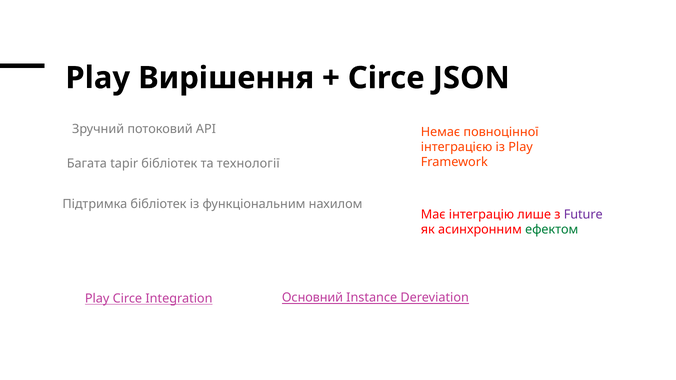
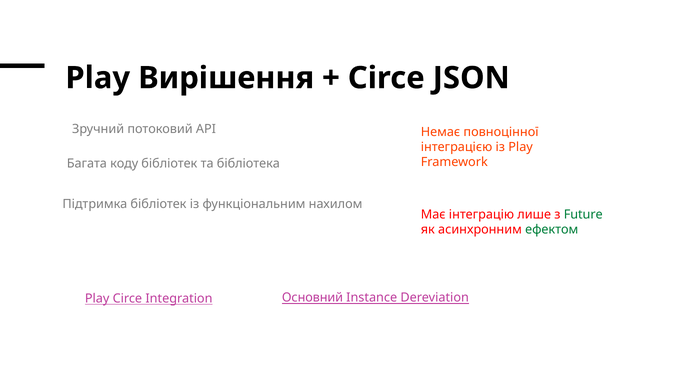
tapir: tapir -> коду (124, 164)
технології: технології -> бібліотека (248, 164)
Future colour: purple -> green (583, 215)
